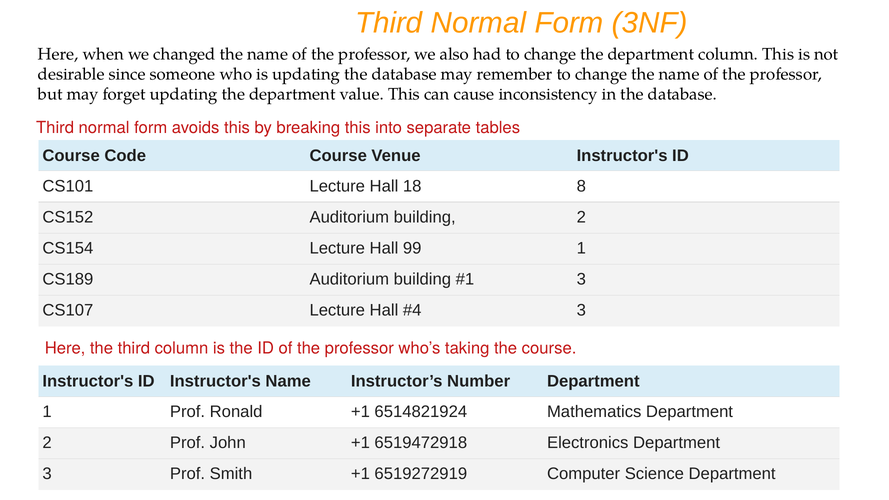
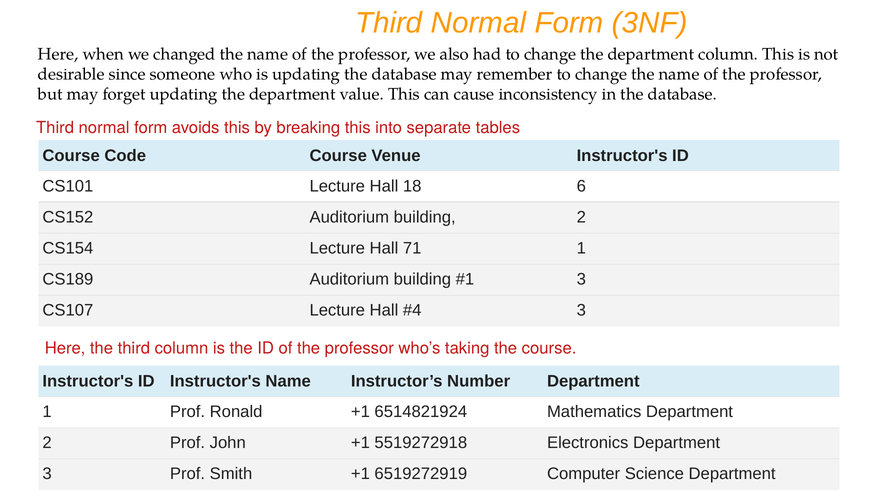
8: 8 -> 6 (581, 186)
99: 99 -> 71 (412, 248)
6519472918: 6519472918 -> 5519272918 (421, 443)
